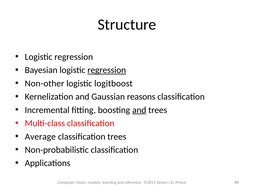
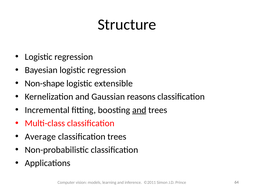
regression underline: present -> none (107, 70)
Non-other: Non-other -> Non-shape (45, 83)
logitboost: logitboost -> extensible (114, 83)
